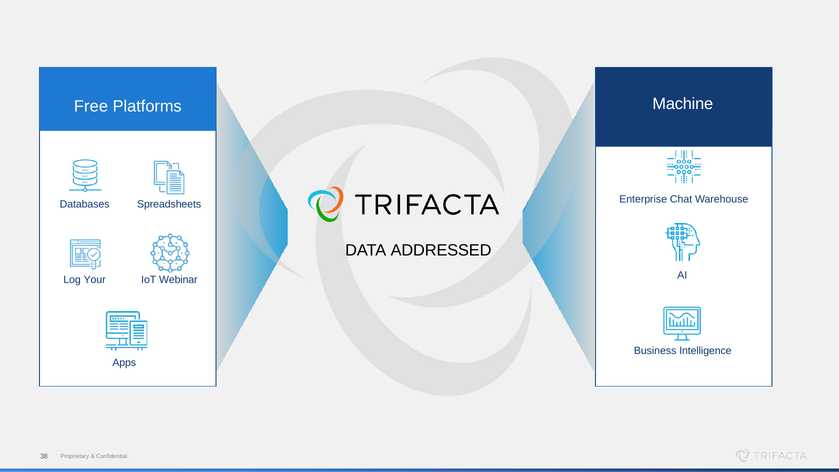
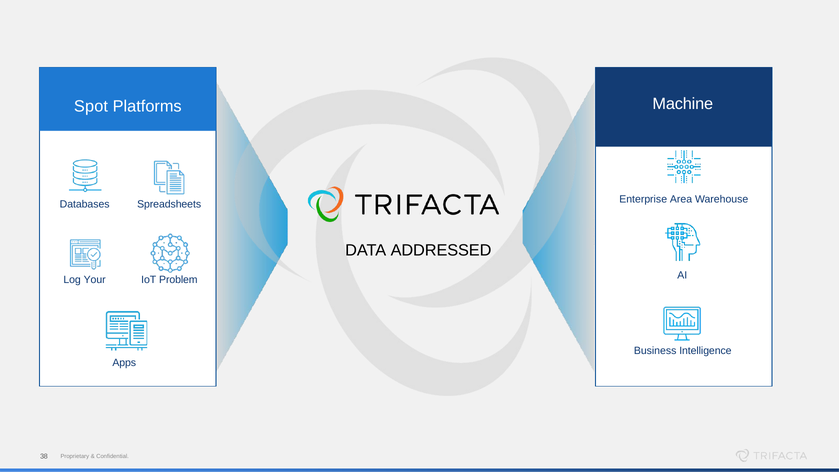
Free: Free -> Spot (91, 106)
Chat: Chat -> Area (681, 199)
Webinar: Webinar -> Problem (178, 280)
